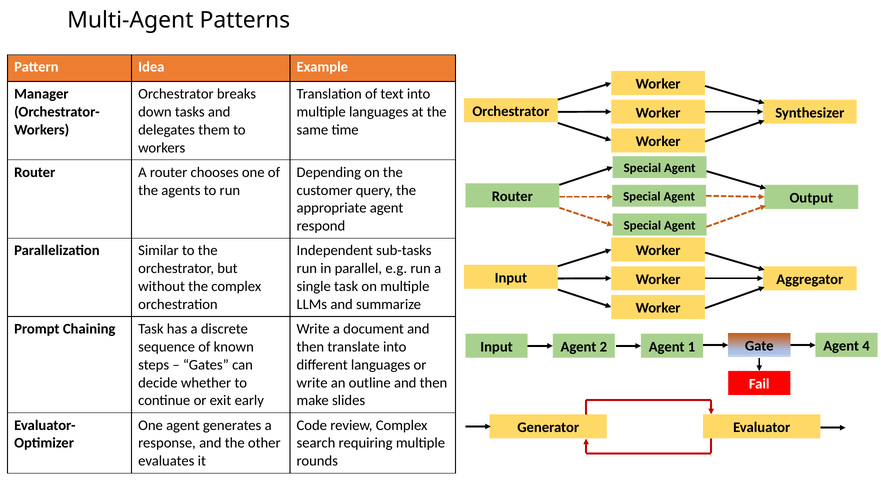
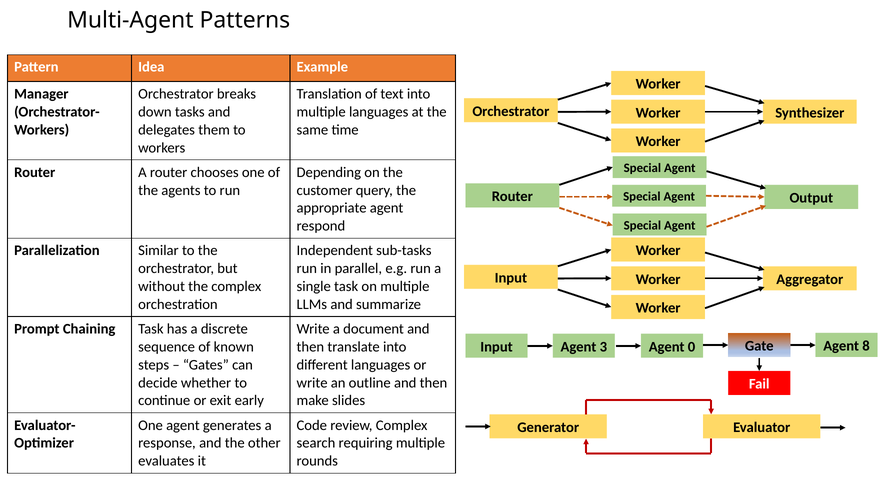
4: 4 -> 8 (866, 346)
2: 2 -> 3 (603, 347)
1: 1 -> 0 (692, 347)
